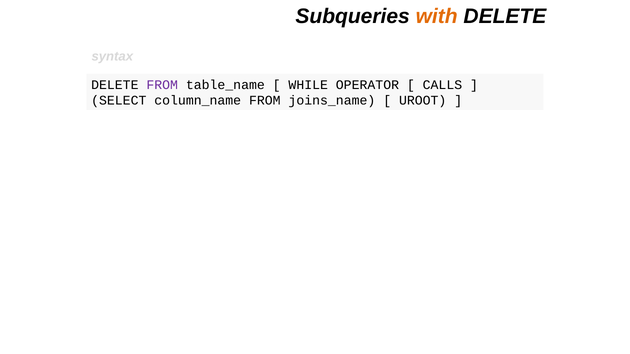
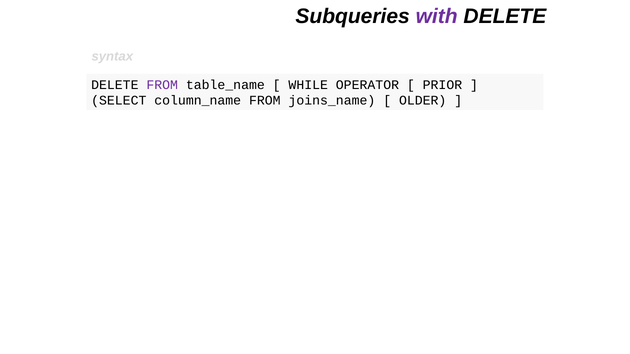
with colour: orange -> purple (437, 16)
CALLS: CALLS -> PRIOR (442, 85)
UROOT: UROOT -> OLDER (423, 101)
